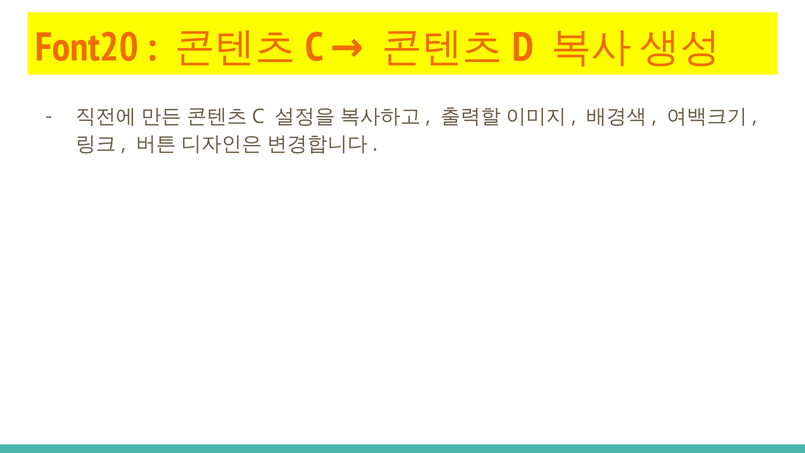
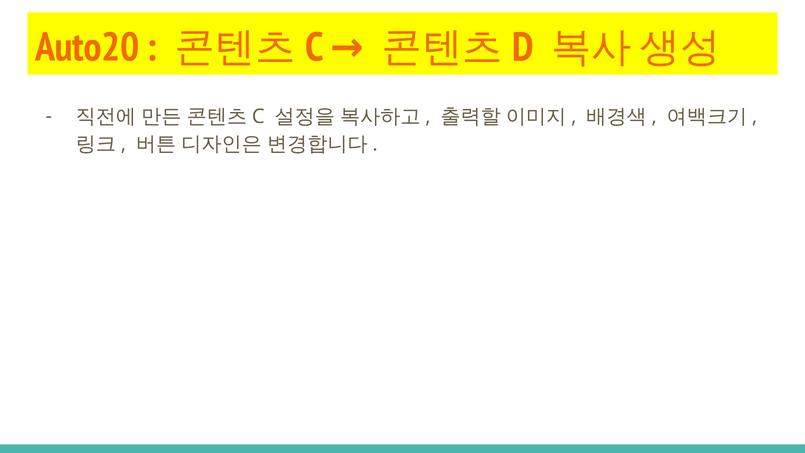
Font20: Font20 -> Auto20 (87, 47)
